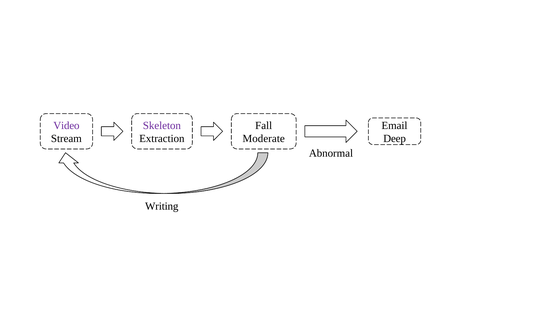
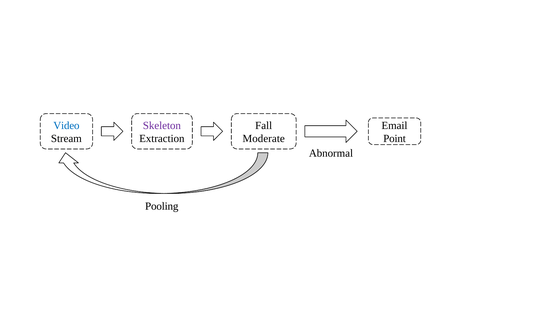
Video colour: purple -> blue (66, 125)
Deep: Deep -> Point (395, 138)
Writing: Writing -> Pooling (162, 206)
